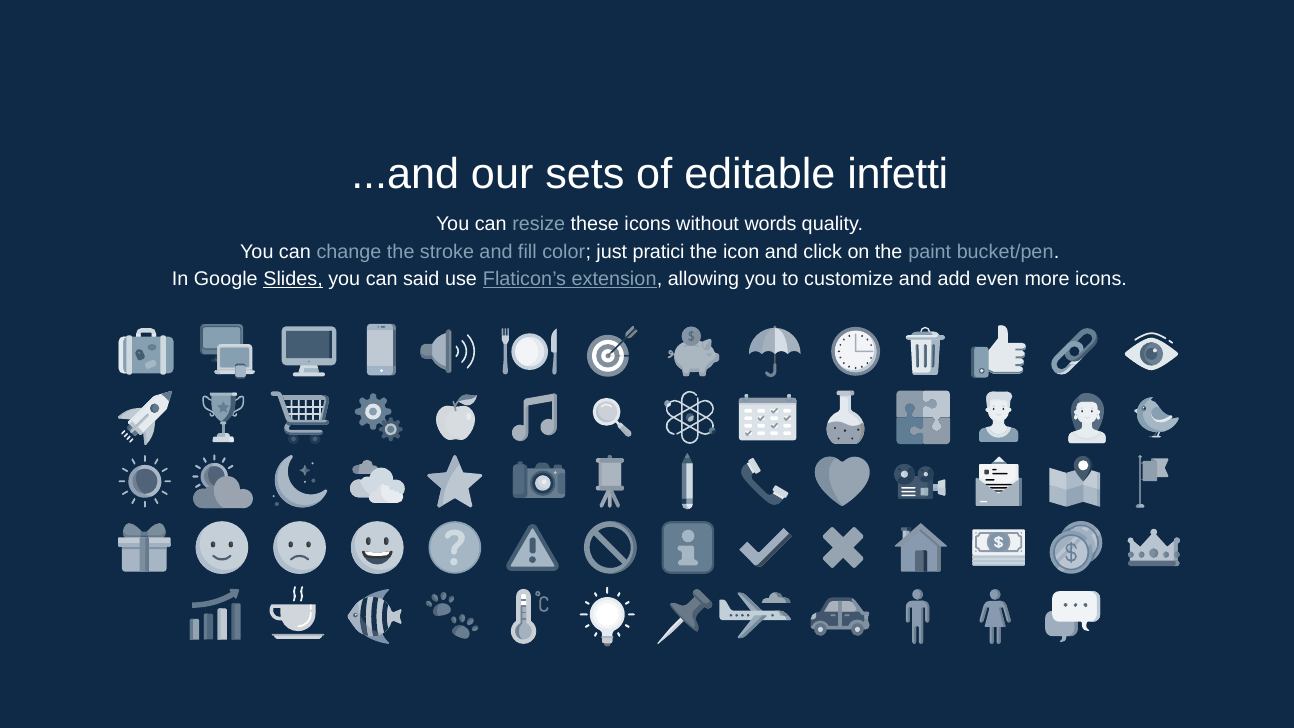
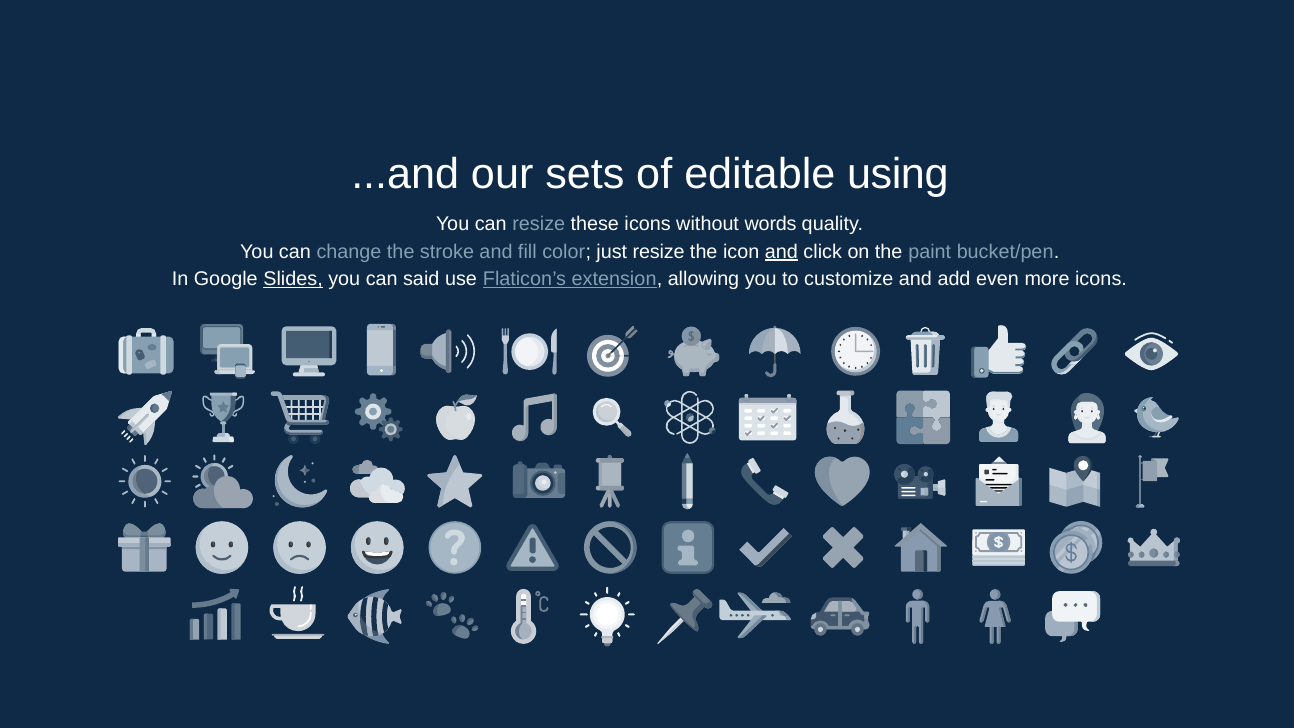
infetti: infetti -> using (898, 174)
just pratici: pratici -> resize (659, 251)
and underline: none -> present (781, 251)
